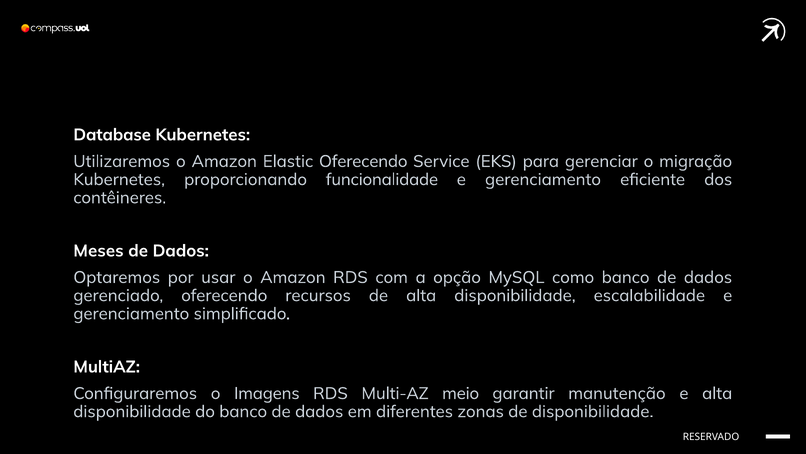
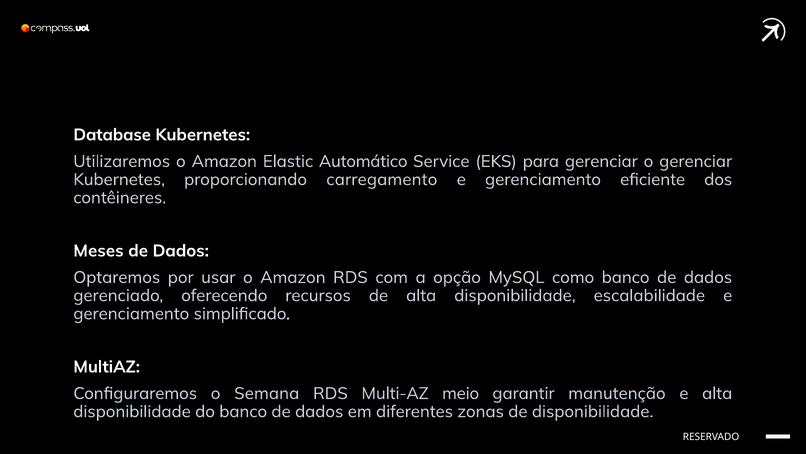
Elastic Oferecendo: Oferecendo -> Automático (363, 161)
o migração: migração -> gerenciar (696, 161)
funcionalidade: funcionalidade -> carregamento (382, 179)
Imagens: Imagens -> Semana (267, 393)
